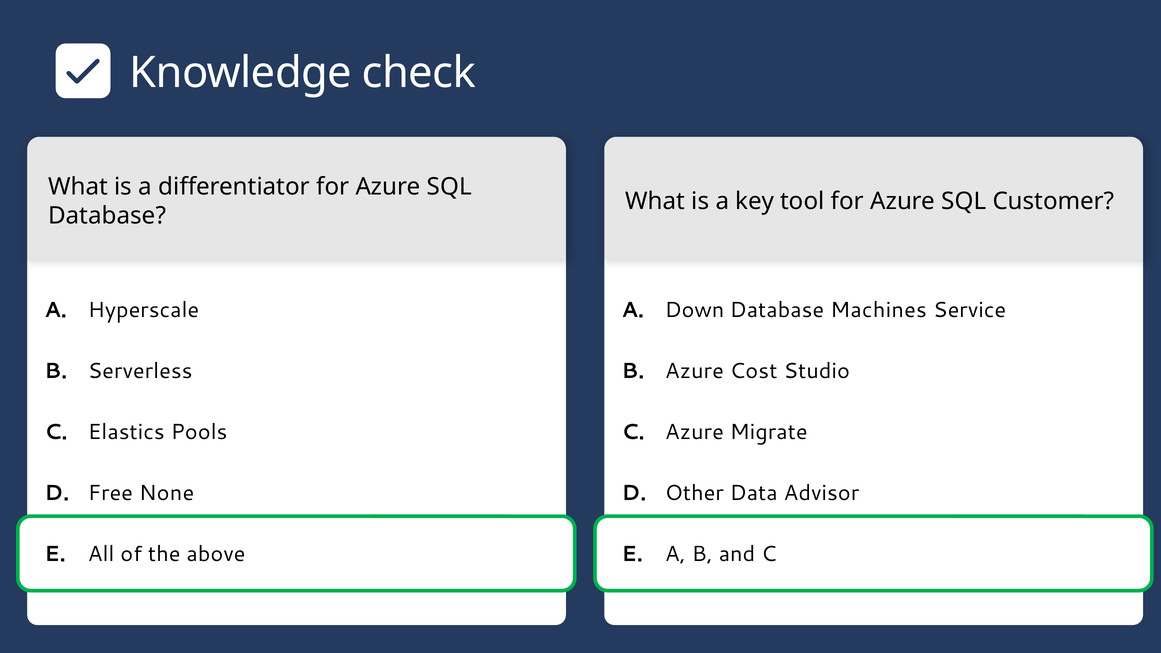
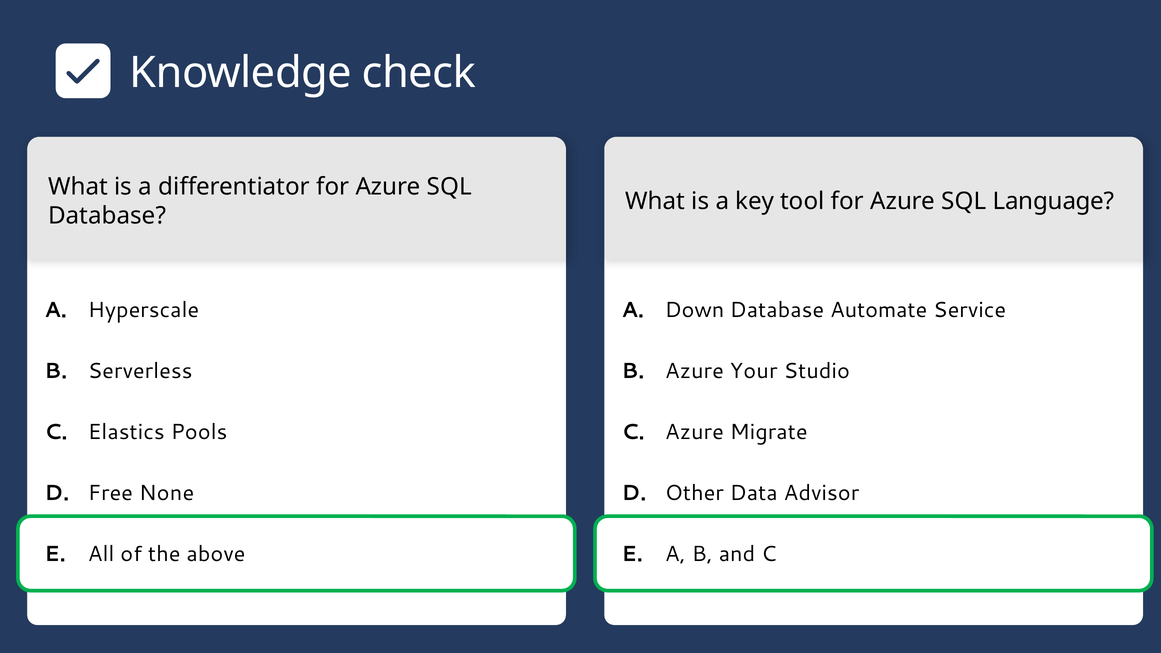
Customer: Customer -> Language (1054, 201)
Machines: Machines -> Automate (879, 310)
Cost: Cost -> Your (754, 371)
